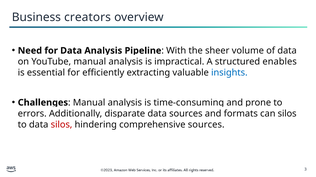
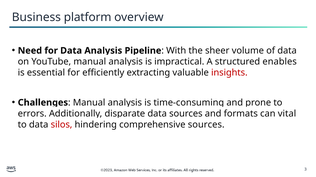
creators: creators -> platform (88, 17)
insights colour: blue -> red (229, 73)
can silos: silos -> vital (287, 114)
